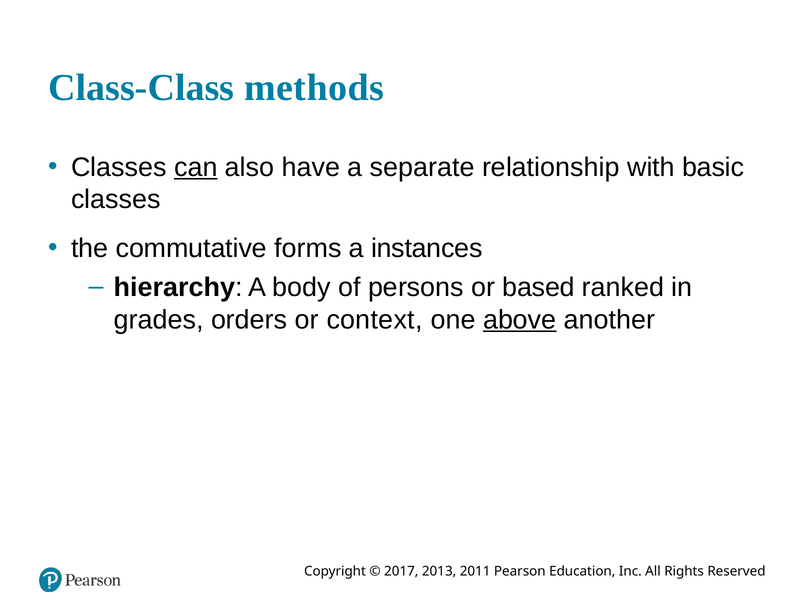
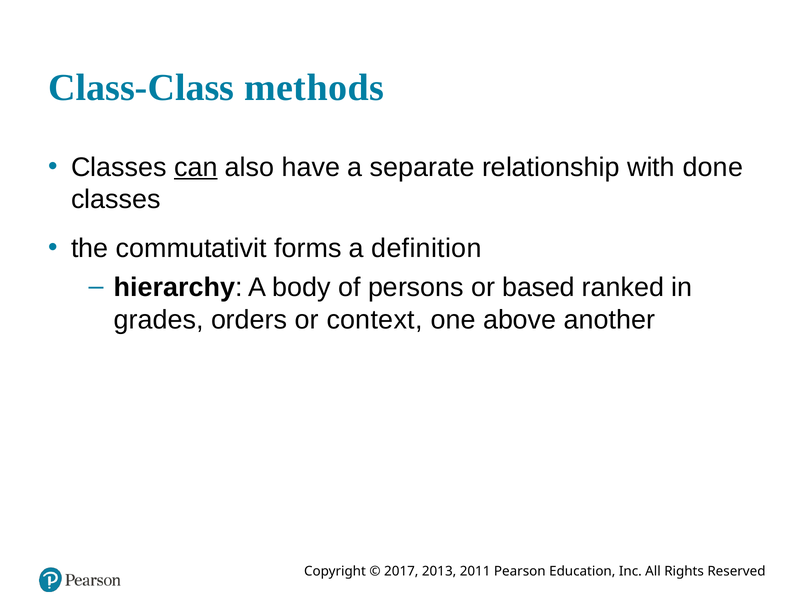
basic: basic -> done (713, 167)
commutative: commutative -> commutativit (191, 249)
instances: instances -> definition (426, 249)
above underline: present -> none (520, 320)
